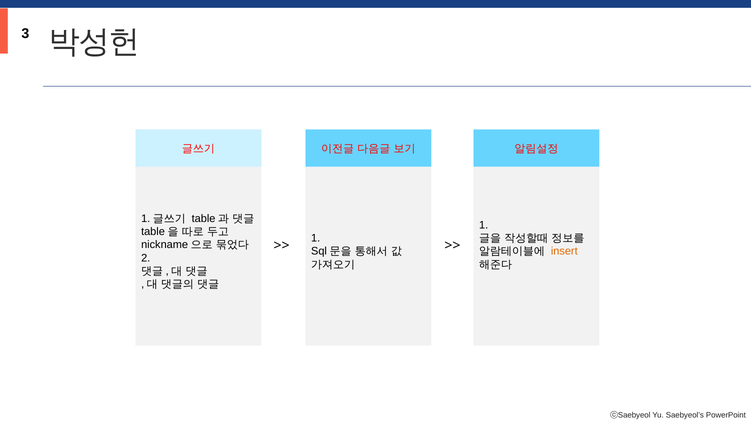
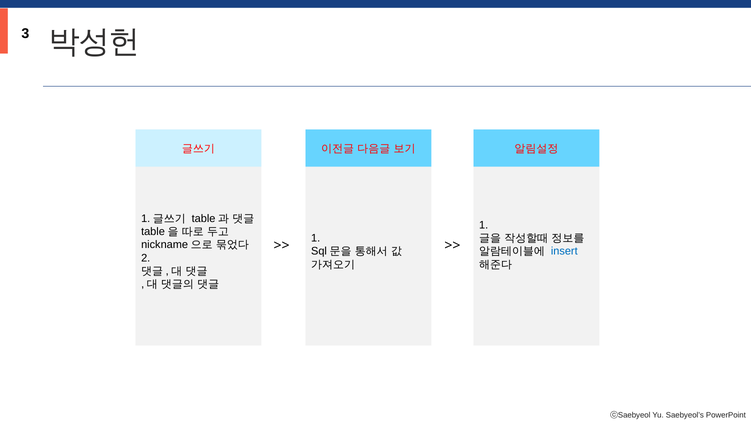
insert colour: orange -> blue (564, 252)
